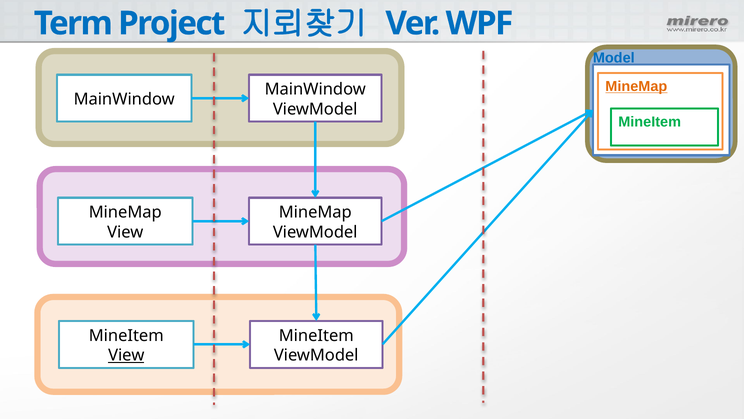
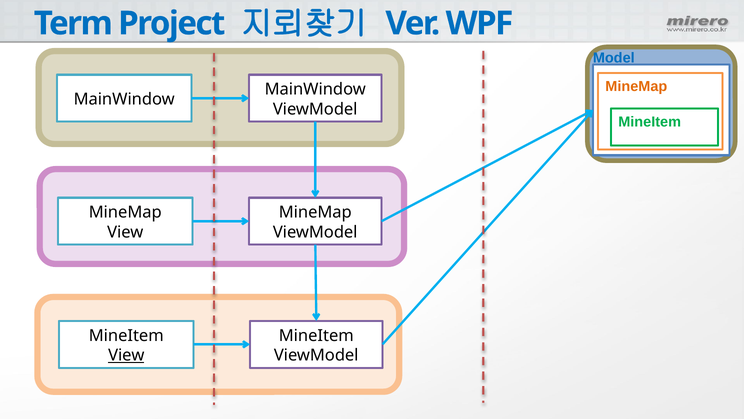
MineMap underline: present -> none (636, 86)
